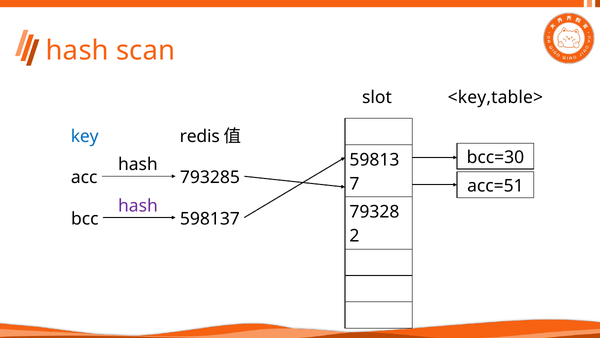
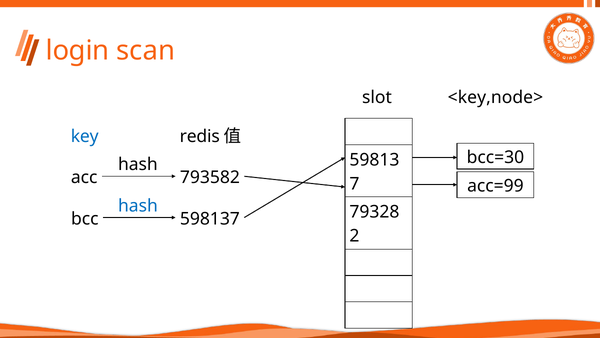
hash: hash -> login (78, 50)
<key,table>: <key,table> -> <key,node> (495, 97)
793285: 793285 -> 793582 (210, 177)
acc=51: acc=51 -> acc=99 (495, 186)
hash colour: purple -> blue (138, 206)
